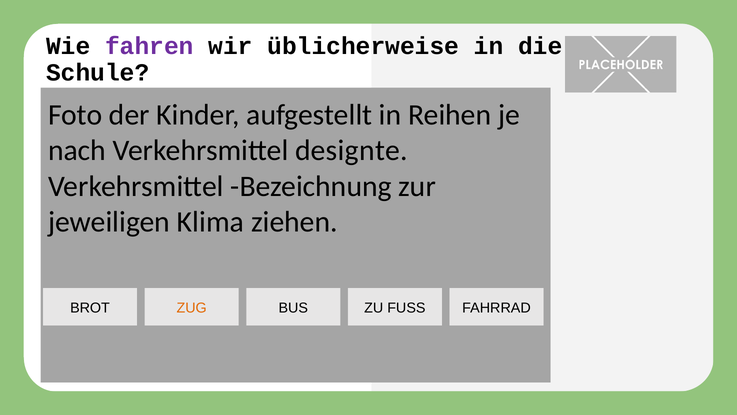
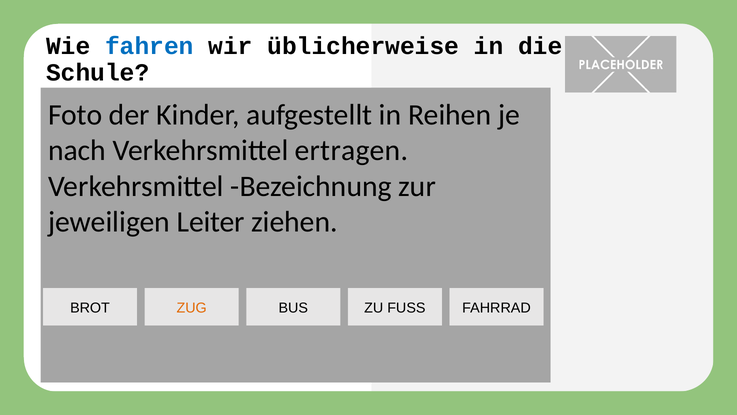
fahren colour: purple -> blue (149, 46)
designte: designte -> ertragen (352, 150)
Klima: Klima -> Leiter (211, 222)
